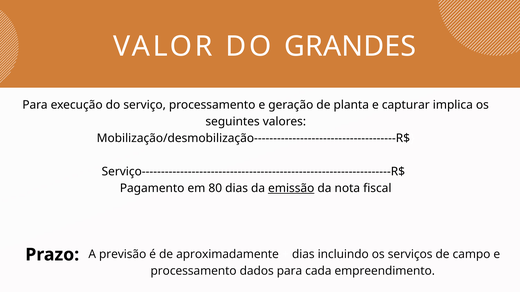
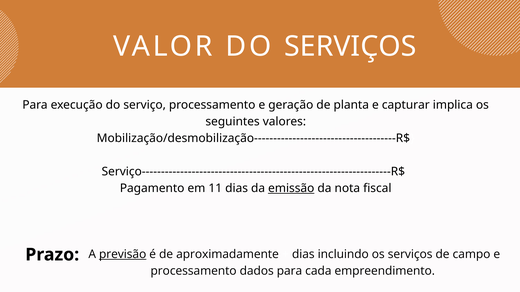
DO GRANDES: GRANDES -> SERVIÇOS (350, 46)
80: 80 -> 11 (215, 189)
previsão underline: none -> present (123, 255)
